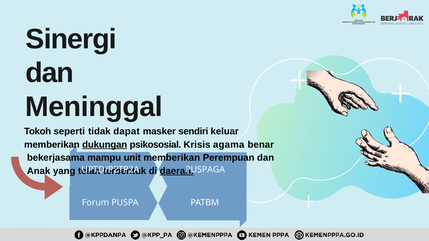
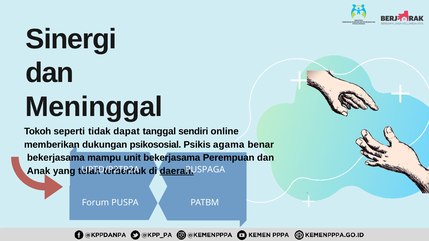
masker: masker -> tanggal (159, 132)
keluar: keluar -> online (225, 132)
dukungan underline: present -> none (105, 145)
Krisis: Krisis -> Psikis (197, 145)
unit memberikan: memberikan -> bekerjasama (172, 158)
